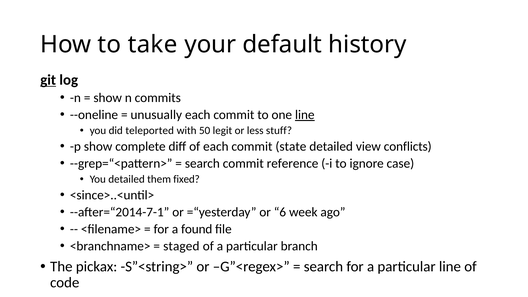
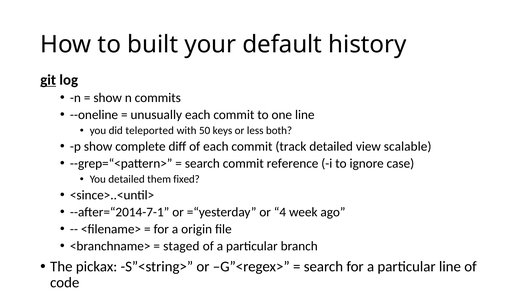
take: take -> built (153, 44)
line underline: present -> none (305, 115)
legit: legit -> keys (222, 131)
stuff: stuff -> both (279, 131)
state: state -> track (291, 146)
conflicts: conflicts -> scalable (408, 146)
6: 6 -> 4 (280, 212)
found: found -> origin (197, 229)
